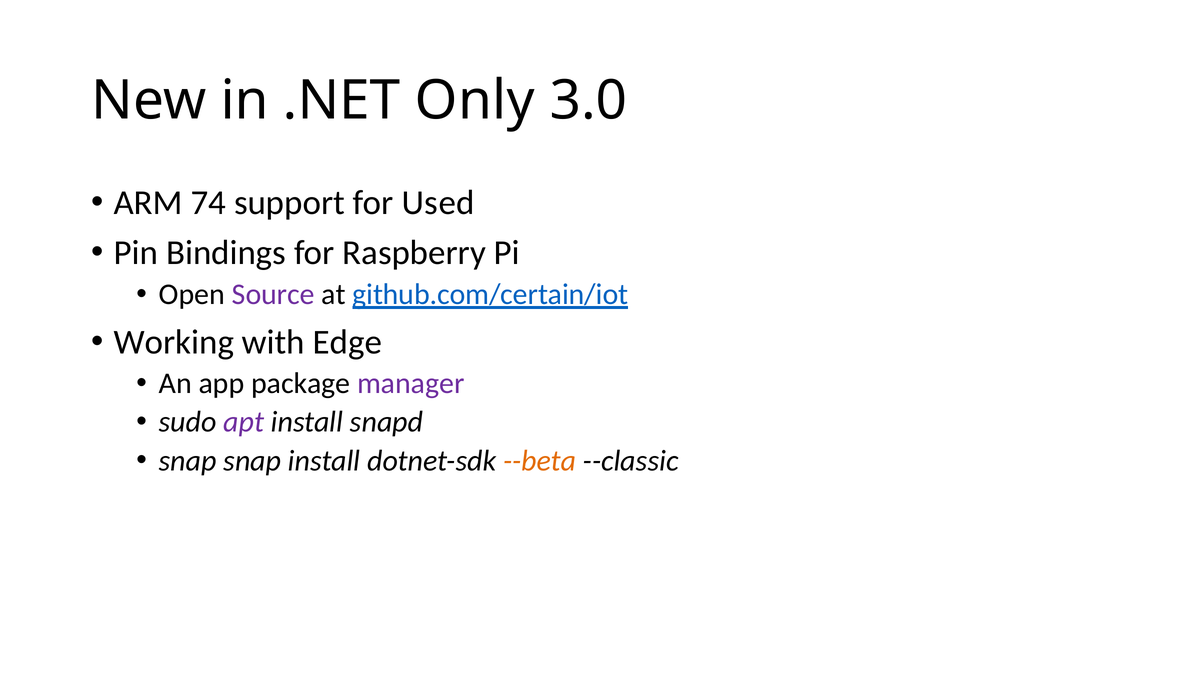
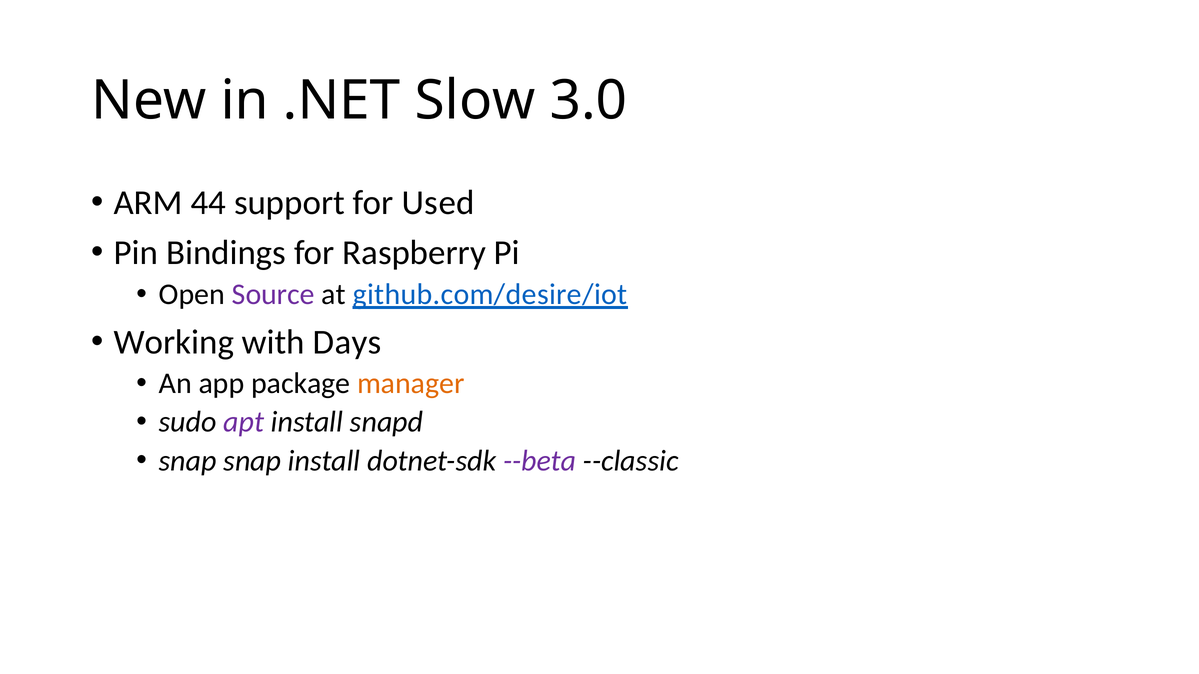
Only: Only -> Slow (475, 101)
74: 74 -> 44 (208, 203)
github.com/certain/iot: github.com/certain/iot -> github.com/desire/iot (490, 295)
Edge: Edge -> Days (347, 342)
manager colour: purple -> orange (411, 384)
--beta colour: orange -> purple (540, 461)
